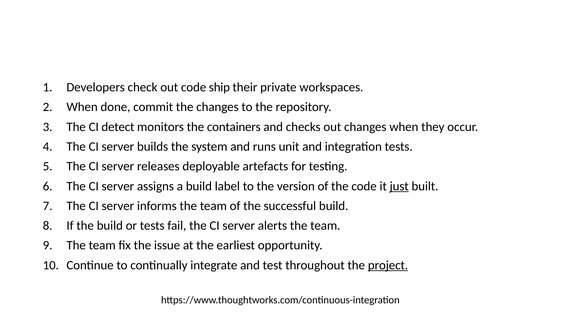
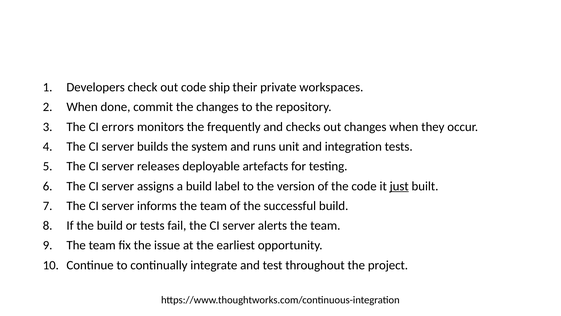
detect: detect -> errors (118, 127)
containers: containers -> frequently (234, 127)
project underline: present -> none (388, 265)
